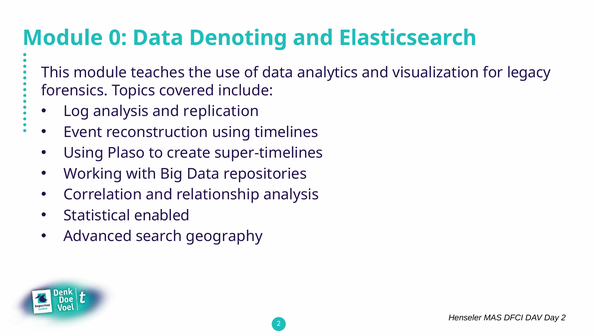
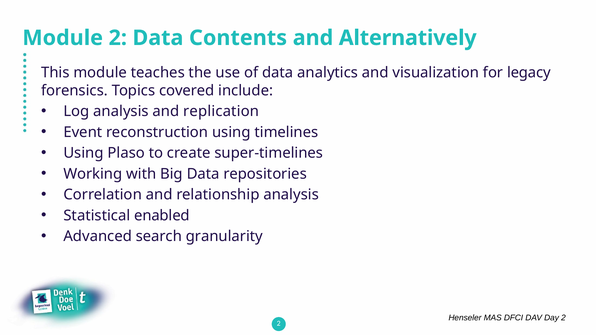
Module 0: 0 -> 2 (118, 38)
Denoting: Denoting -> Contents (238, 38)
Elasticsearch: Elasticsearch -> Alternatively (408, 38)
geography: geography -> granularity (224, 237)
